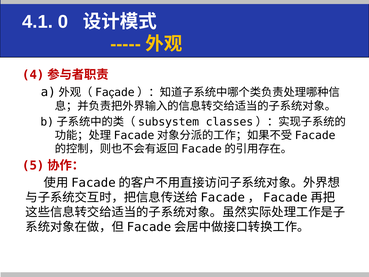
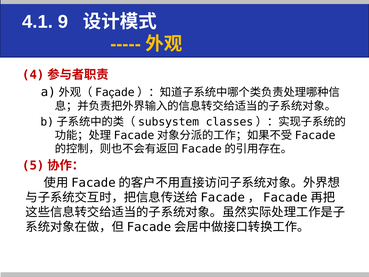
0: 0 -> 9 (63, 22)
